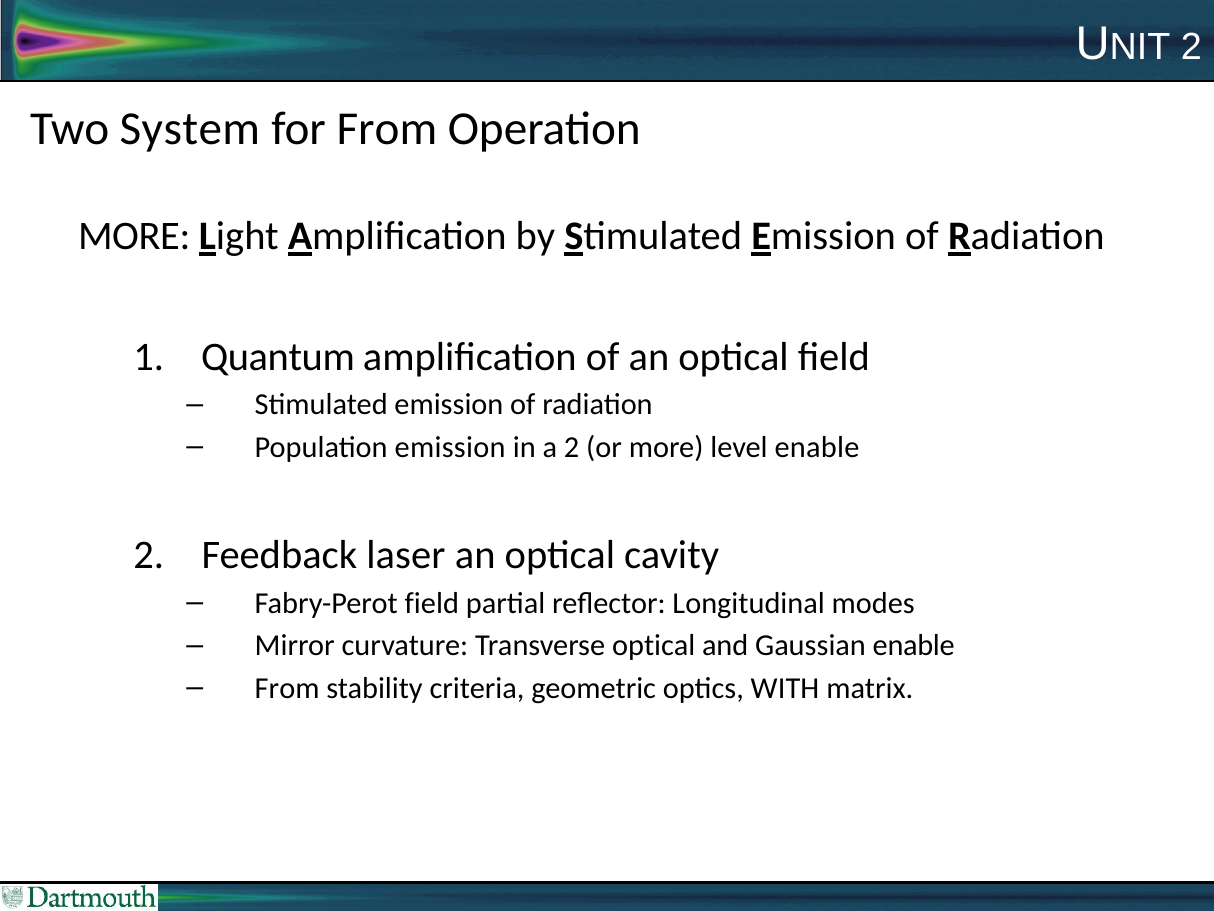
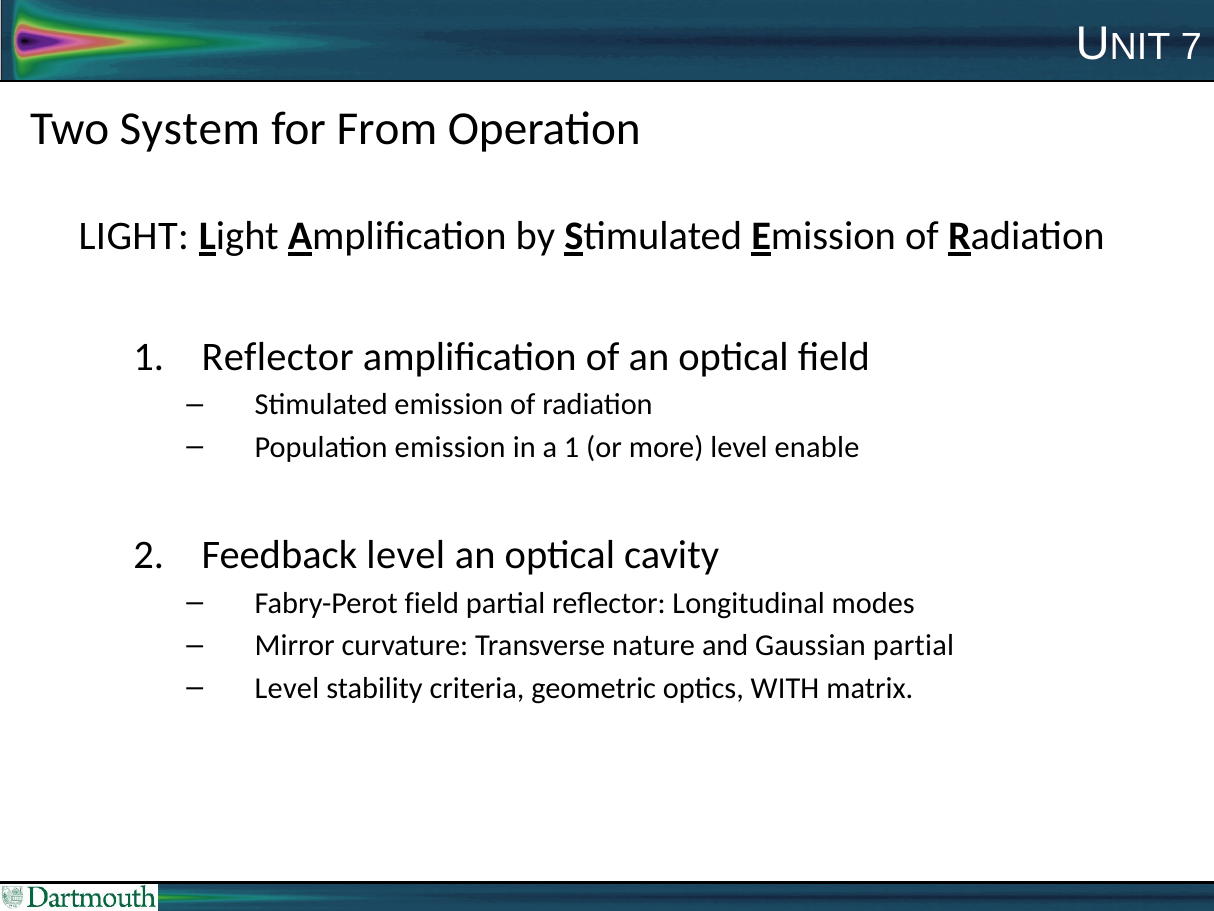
2: 2 -> 7 (1191, 47)
MORE: MORE -> LIGHT (134, 236)
Quantum: Quantum -> Reflector (278, 357)
a 2: 2 -> 1 (572, 447)
Feedback laser: laser -> level (406, 555)
Transverse optical: optical -> nature (654, 645)
Gaussian enable: enable -> partial (913, 645)
From: From -> Level (287, 688)
